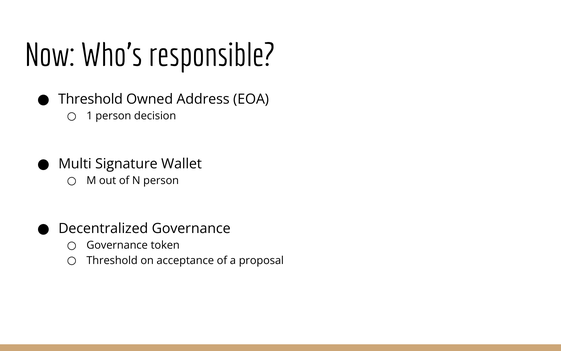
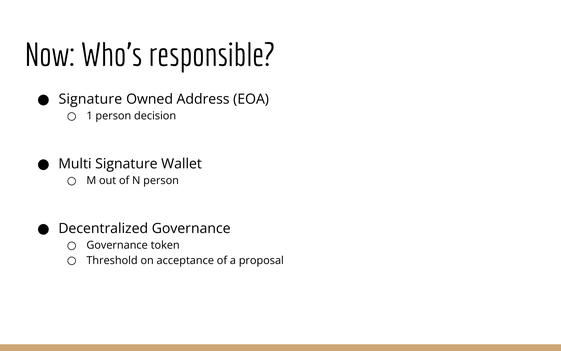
Threshold: Threshold -> Signature (90, 99)
